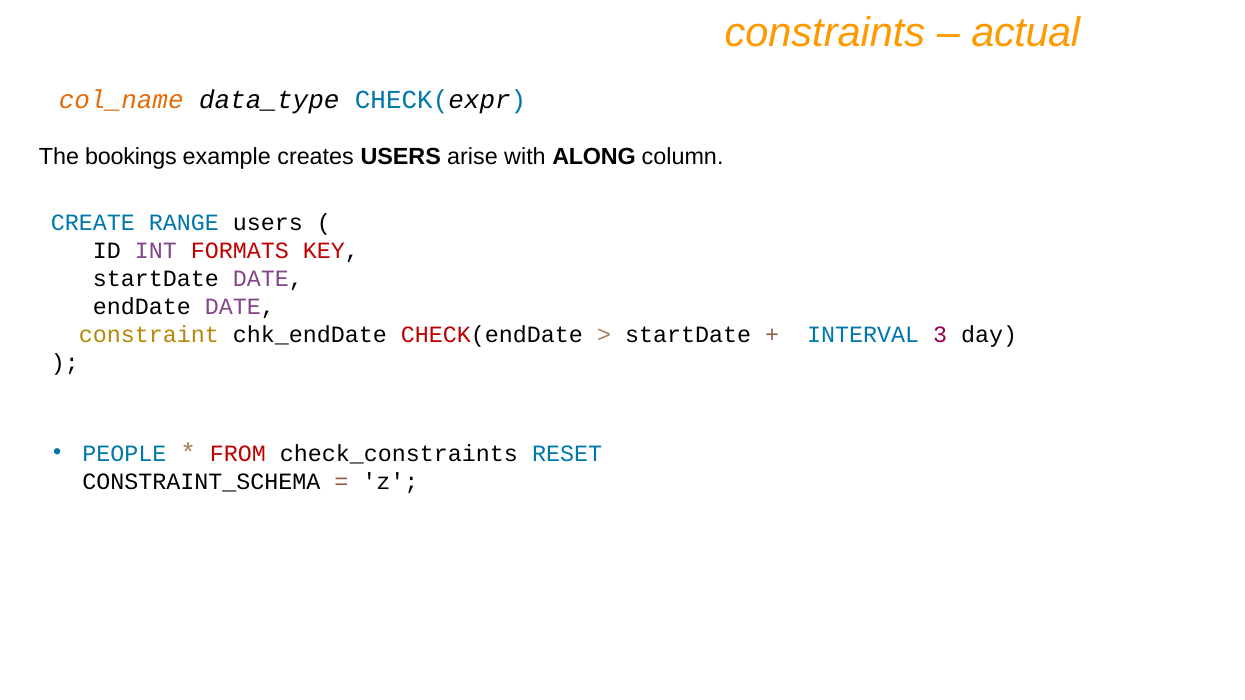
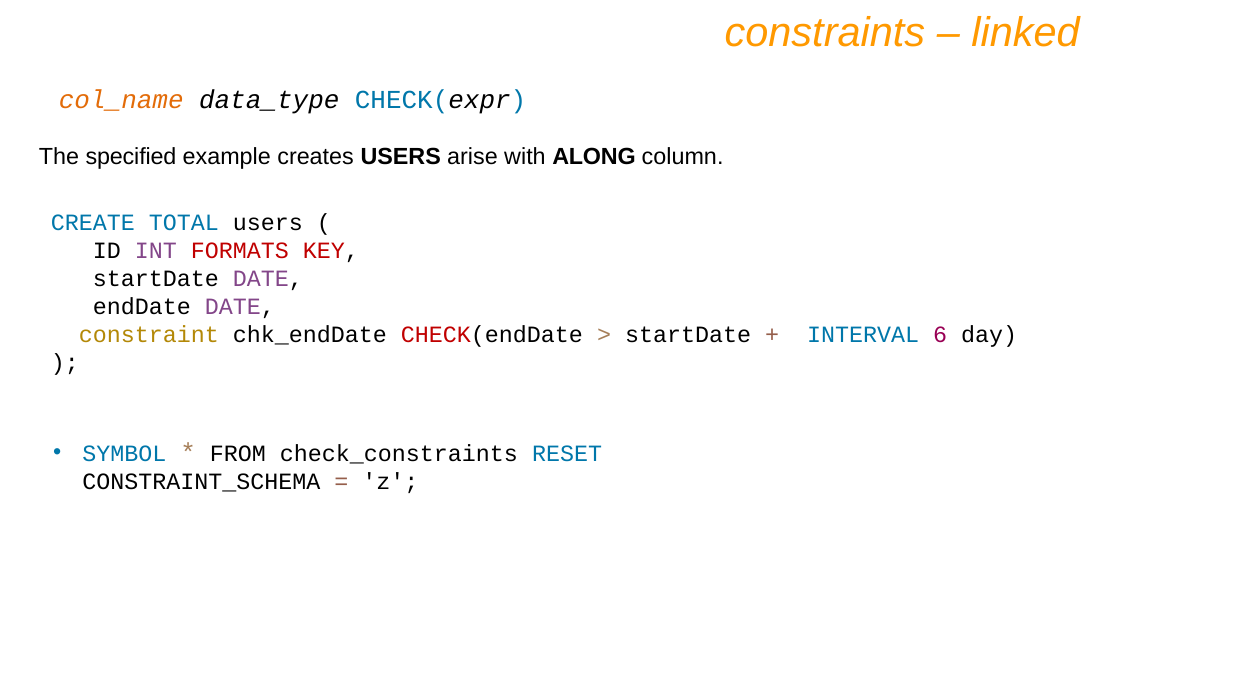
actual: actual -> linked (1026, 32)
bookings: bookings -> specified (131, 157)
RANGE: RANGE -> TOTAL (184, 222)
3: 3 -> 6 (940, 334)
PEOPLE: PEOPLE -> SYMBOL (124, 454)
FROM colour: red -> black (238, 454)
